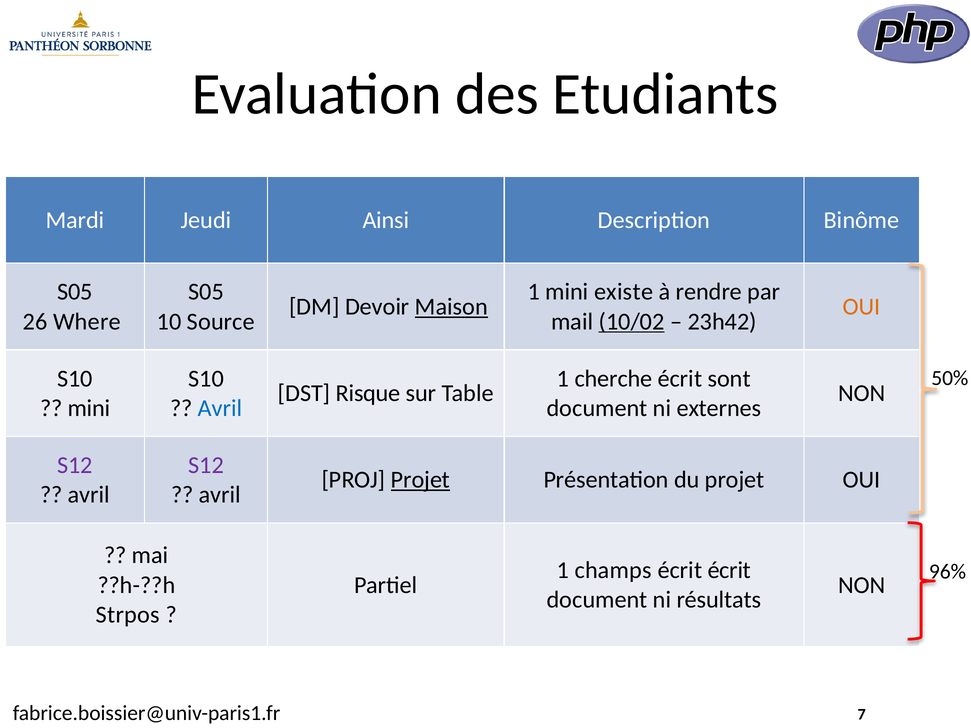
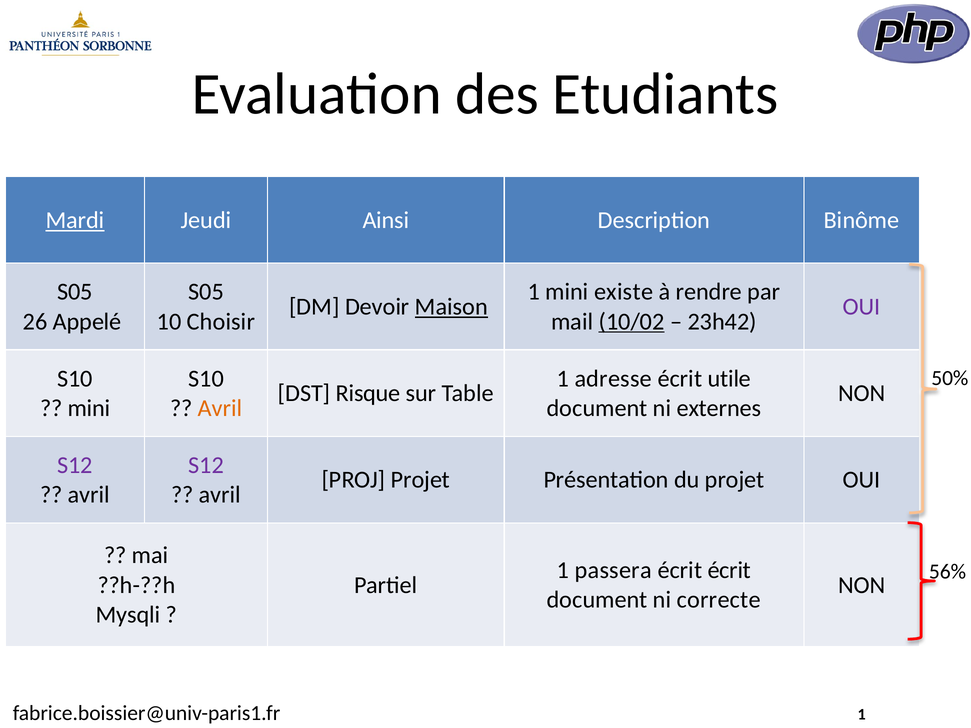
Mardi underline: none -> present (75, 220)
OUI colour: orange -> purple (862, 307)
Where: Where -> Appelé (87, 322)
Source: Source -> Choisir (221, 322)
cherche: cherche -> adresse (613, 379)
sont: sont -> utile (729, 379)
Avril colour: blue -> orange (220, 408)
Projet underline: present -> none (420, 480)
champs: champs -> passera (613, 570)
96%: 96% -> 56% (948, 572)
résultats: résultats -> correcte (719, 600)
Strpos: Strpos -> Mysqli (128, 615)
7: 7 -> 1 (862, 715)
